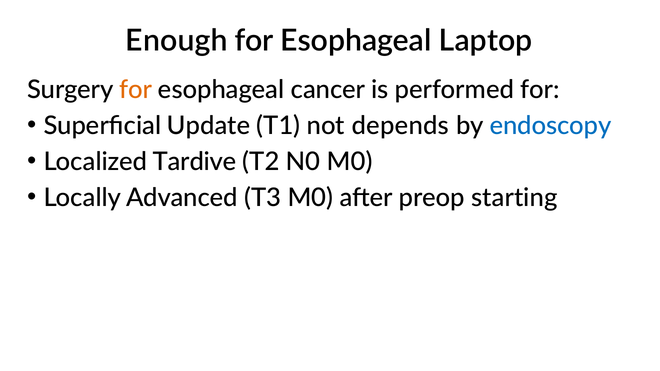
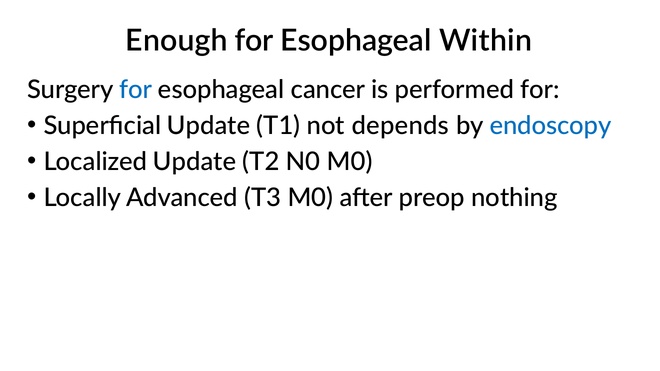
Laptop: Laptop -> Within (486, 41)
for colour: orange -> blue (136, 90)
Localized Tardive: Tardive -> Update (195, 162)
starting: starting -> nothing (514, 198)
